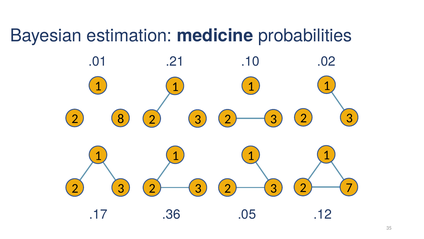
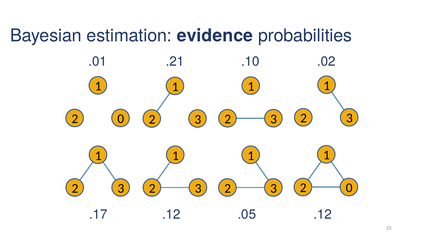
medicine: medicine -> evidence (215, 36)
8: 8 -> 0 (121, 119)
7: 7 -> 0 (349, 188)
.17 .36: .36 -> .12 (171, 214)
